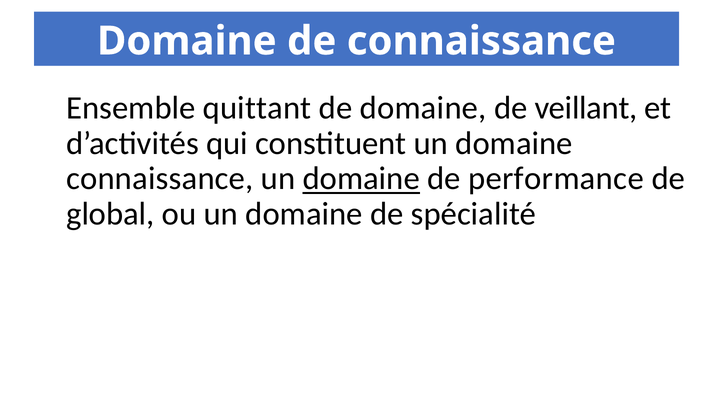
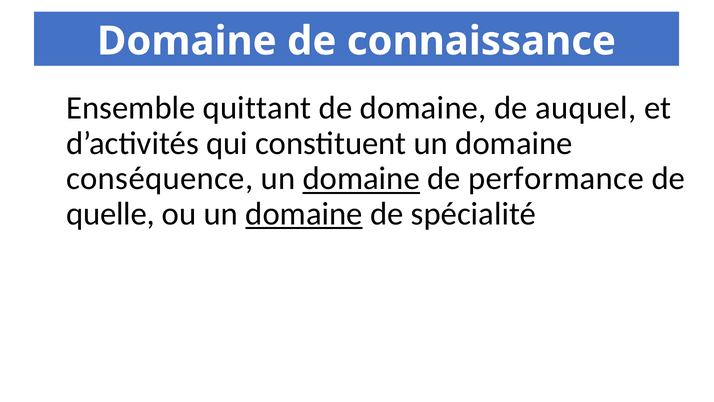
veillant: veillant -> auquel (586, 108)
connaissance: connaissance -> conséquence (160, 179)
global: global -> quelle (110, 214)
domaine underline: none -> present (304, 214)
